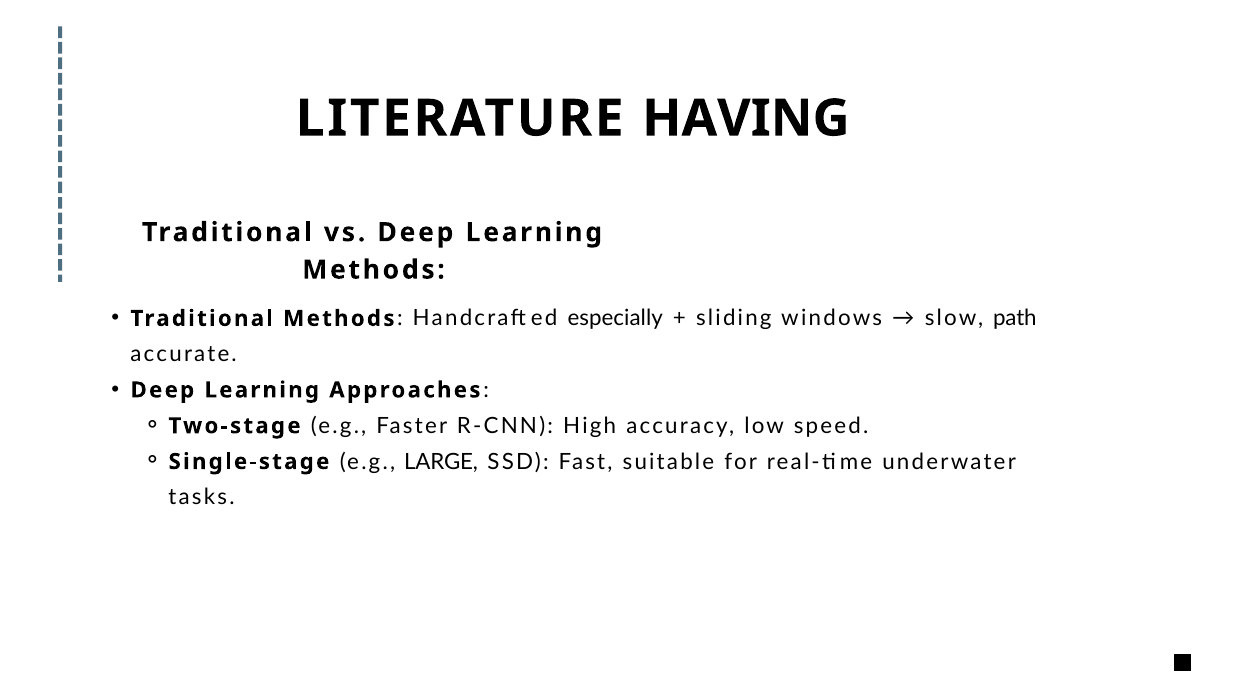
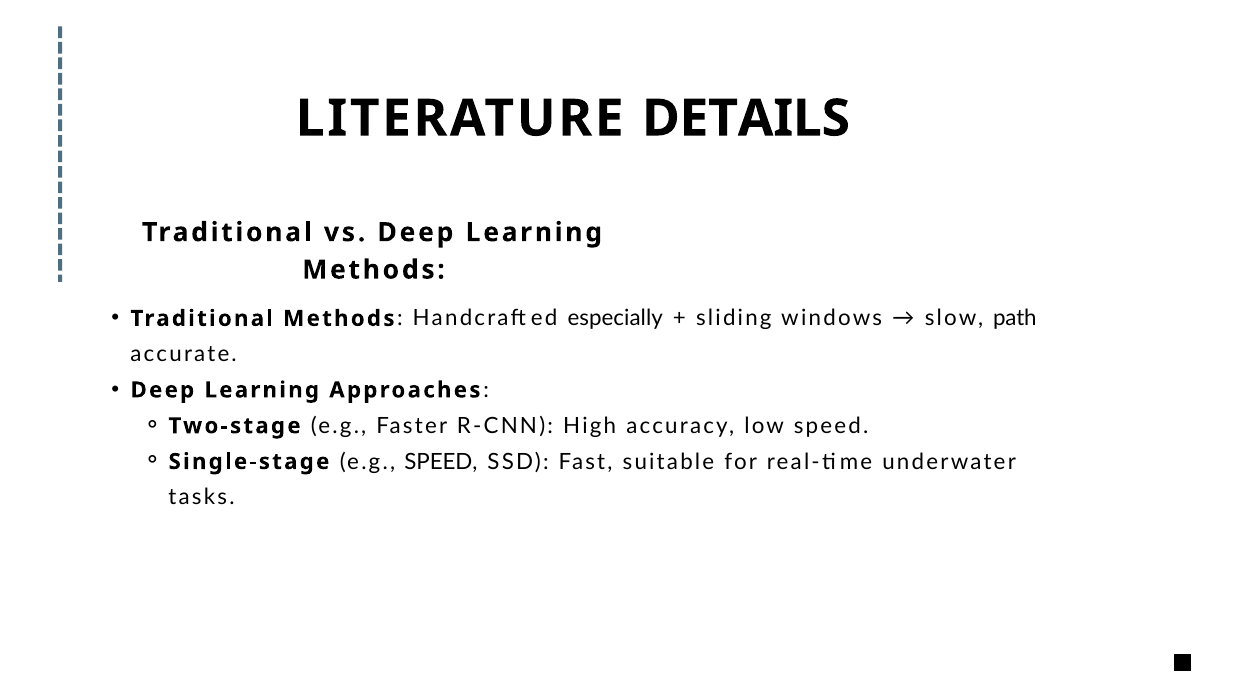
HAVING: HAVING -> DETAILS (746, 118)
e.g LARGE: LARGE -> SPEED (441, 461)
